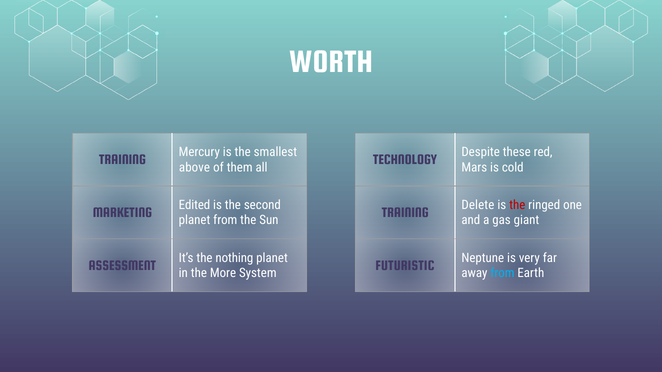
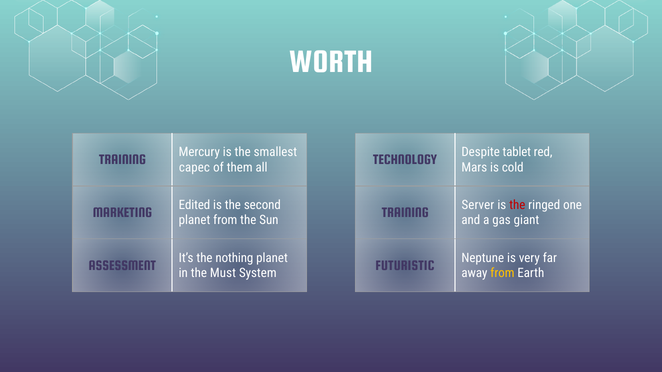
these: these -> tablet (517, 152)
above: above -> capec (194, 168)
Delete: Delete -> Server (478, 205)
More: More -> Must (223, 273)
from colour: light blue -> yellow (502, 273)
